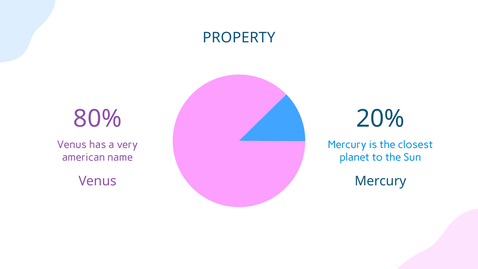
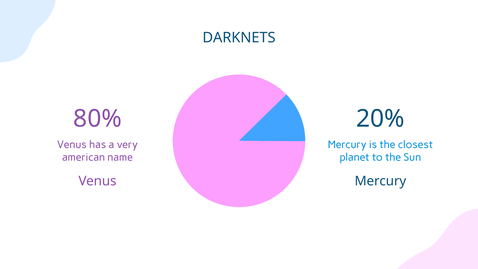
PROPERTY: PROPERTY -> DARKNETS (239, 38)
